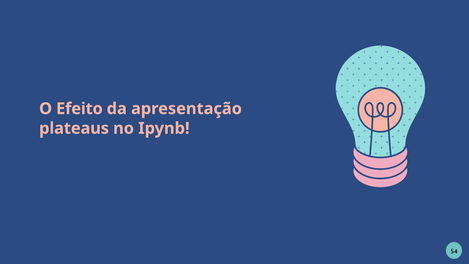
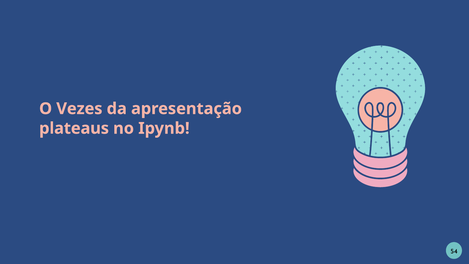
Efeito: Efeito -> Vezes (79, 109)
